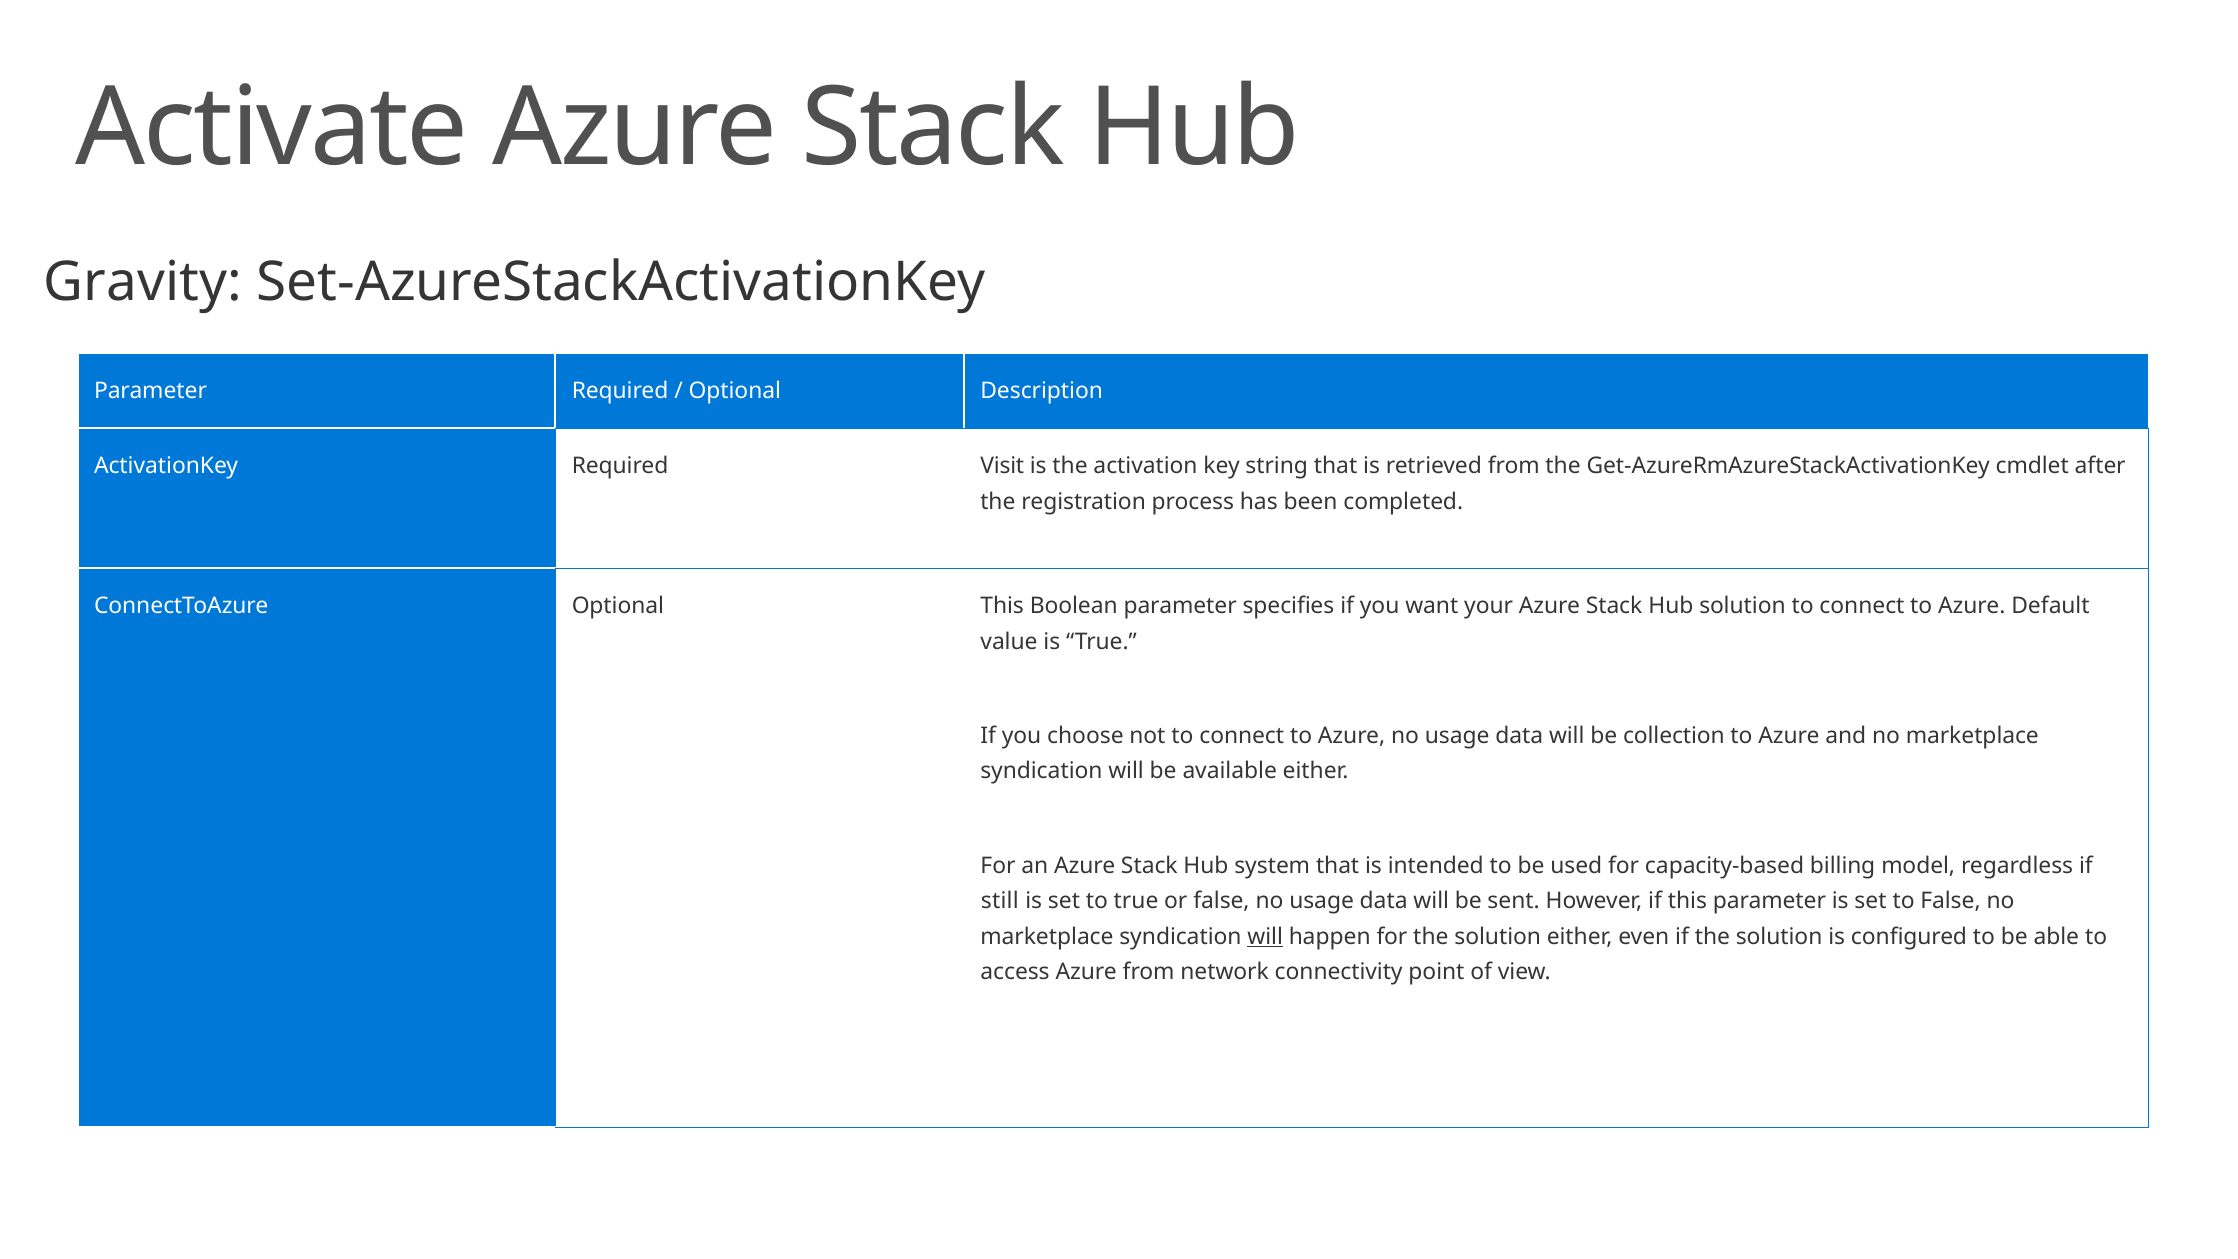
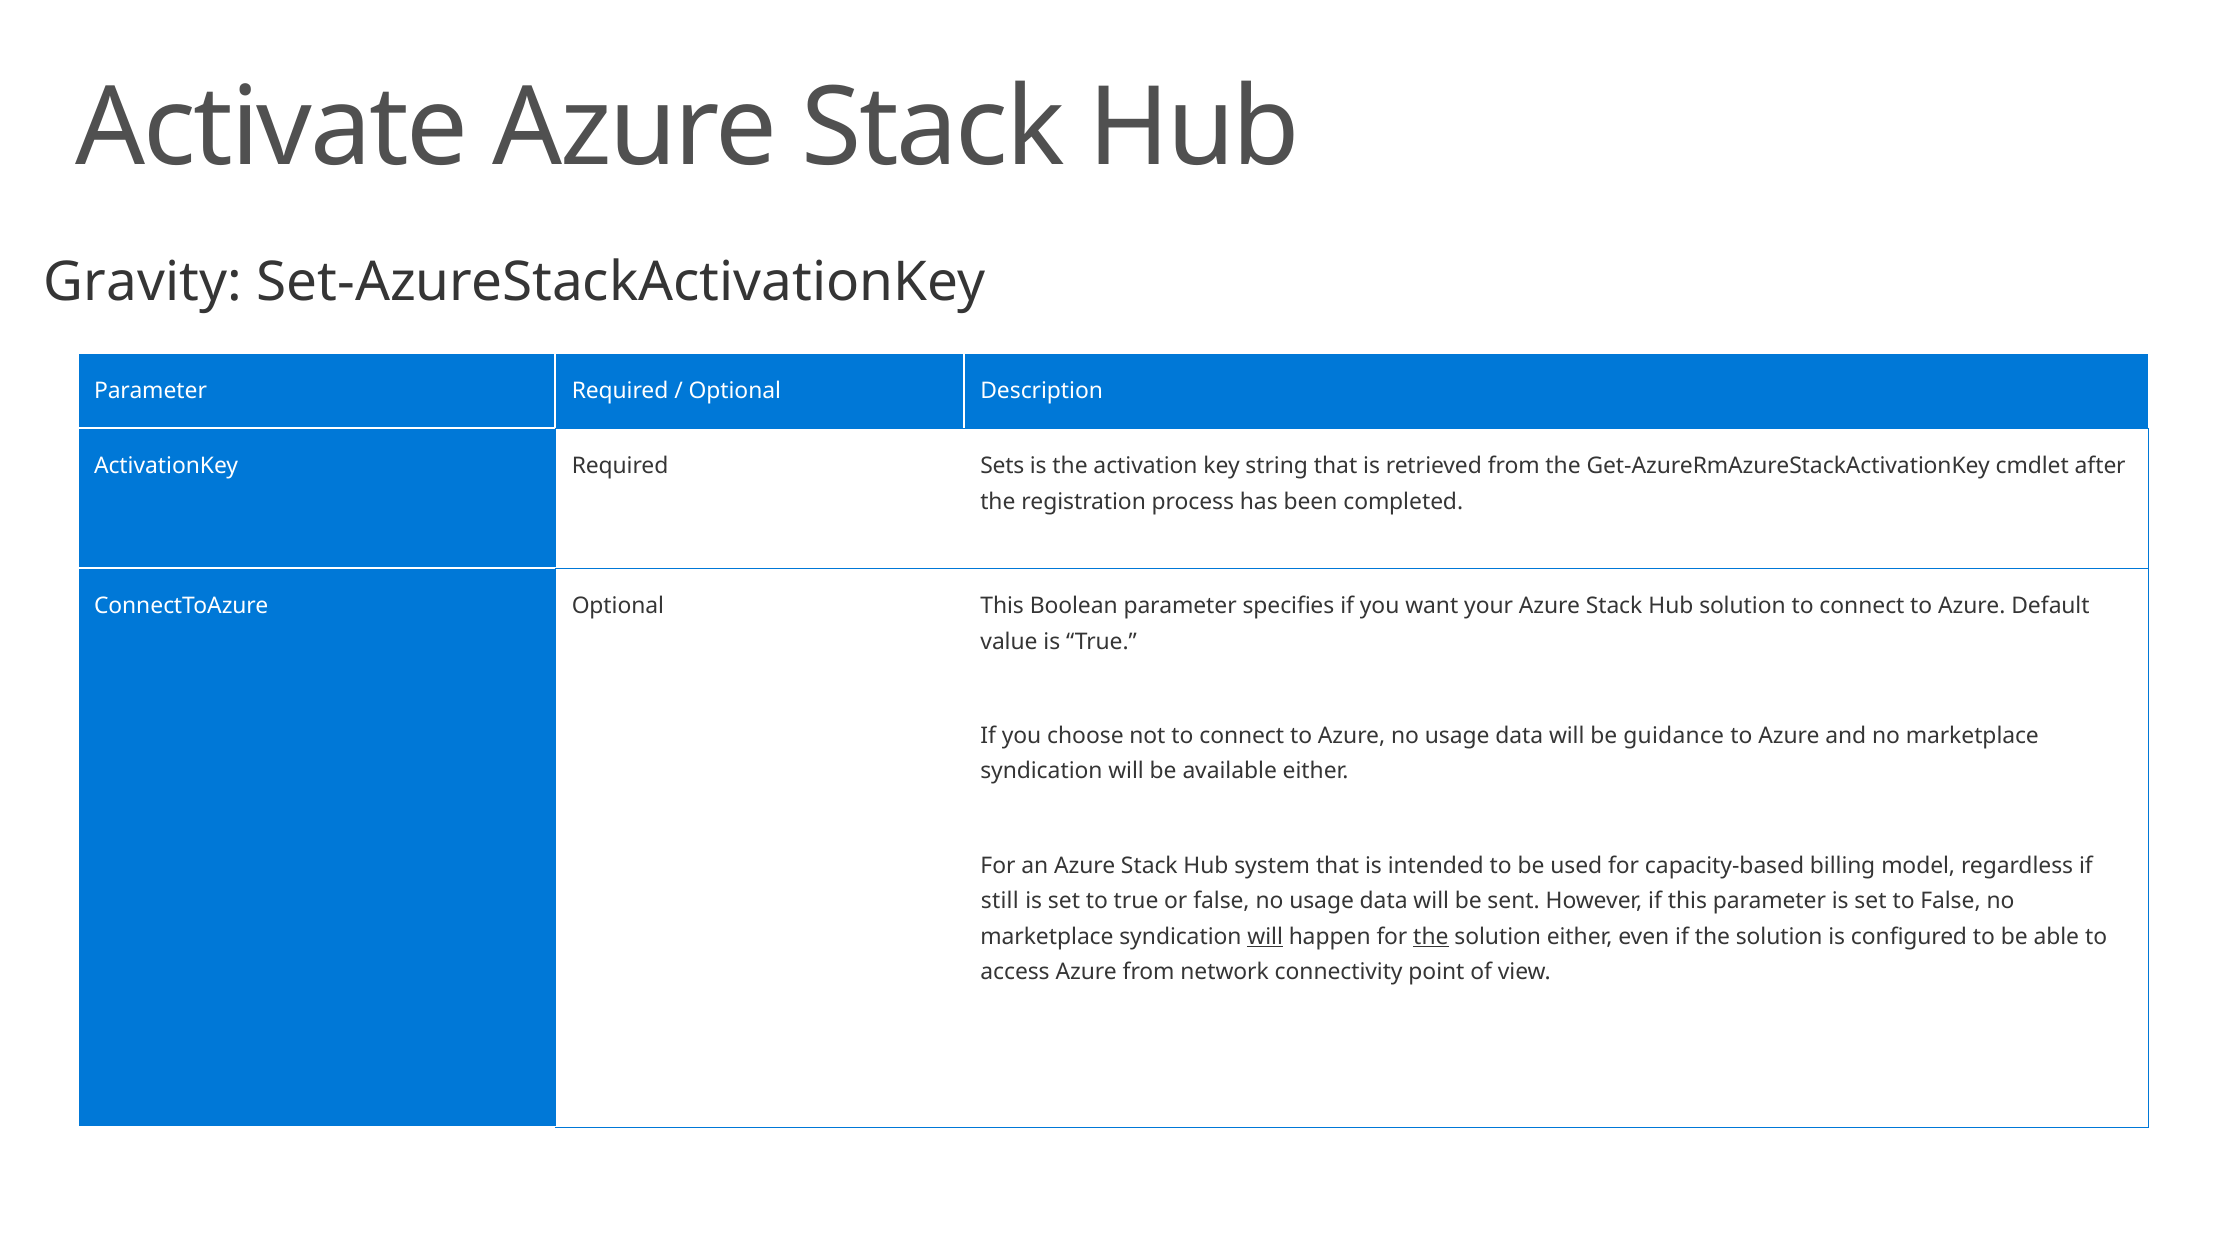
Visit: Visit -> Sets (1002, 466)
collection: collection -> guidance (1674, 736)
the underline: none -> present (1431, 937)
